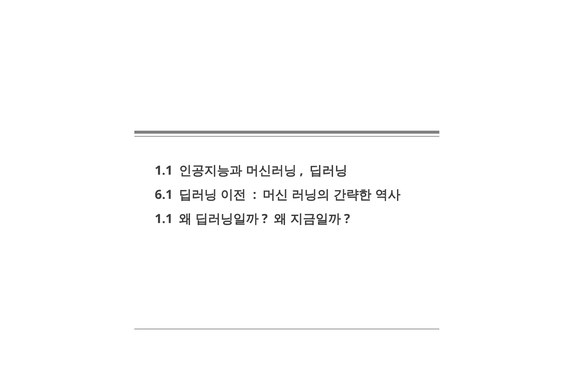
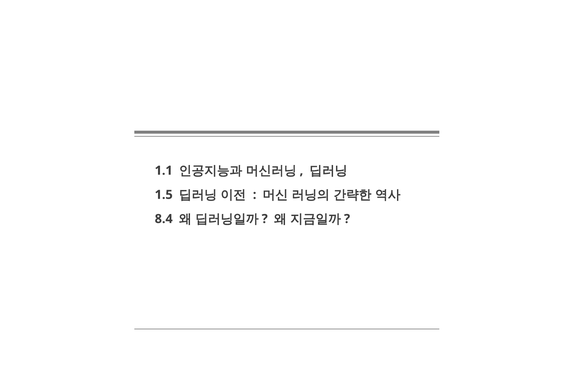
6.1: 6.1 -> 1.5 (164, 195)
1.1: 1.1 -> 8.4 (164, 219)
